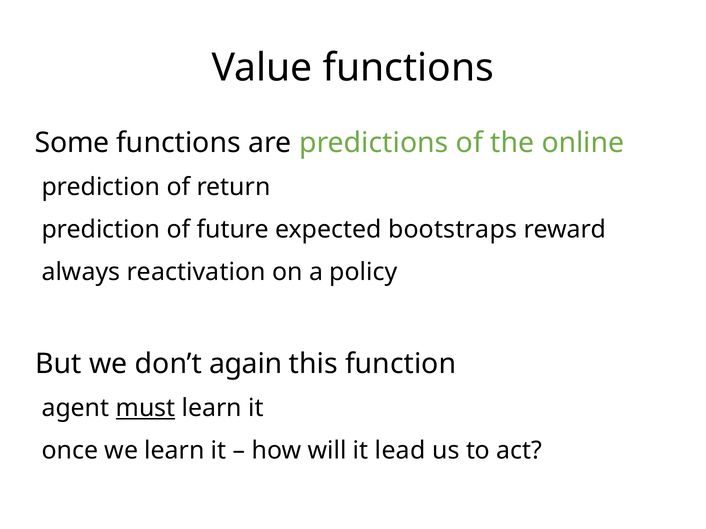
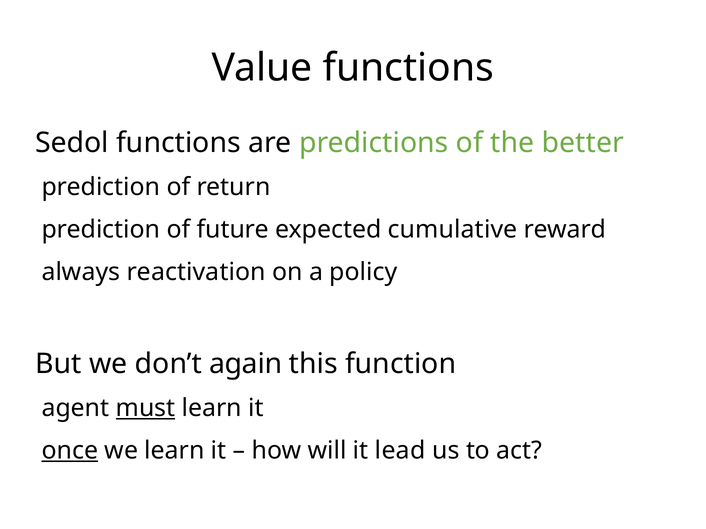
Some: Some -> Sedol (72, 143)
online: online -> better (583, 143)
bootstraps: bootstraps -> cumulative (453, 230)
once underline: none -> present (70, 451)
